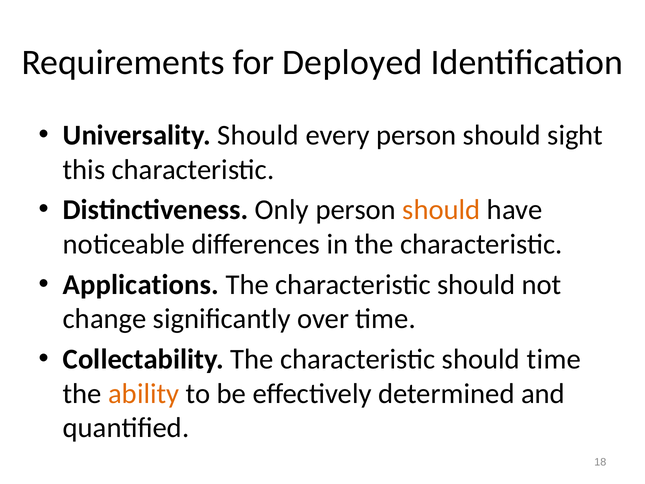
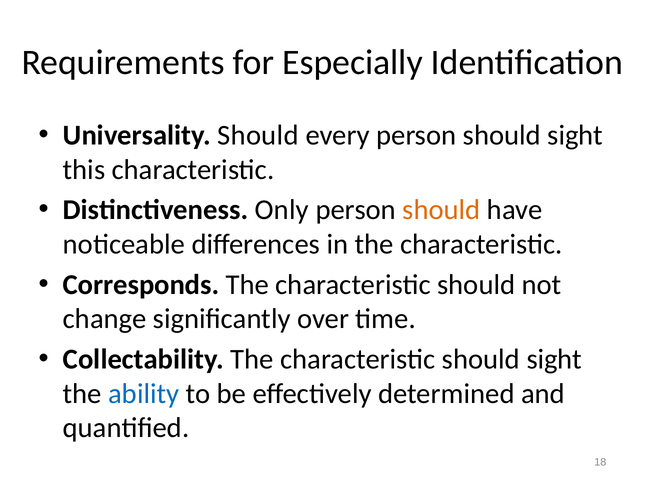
Deployed: Deployed -> Especially (352, 62)
Applications: Applications -> Corresponds (141, 284)
characteristic should time: time -> sight (554, 359)
ability colour: orange -> blue (144, 393)
